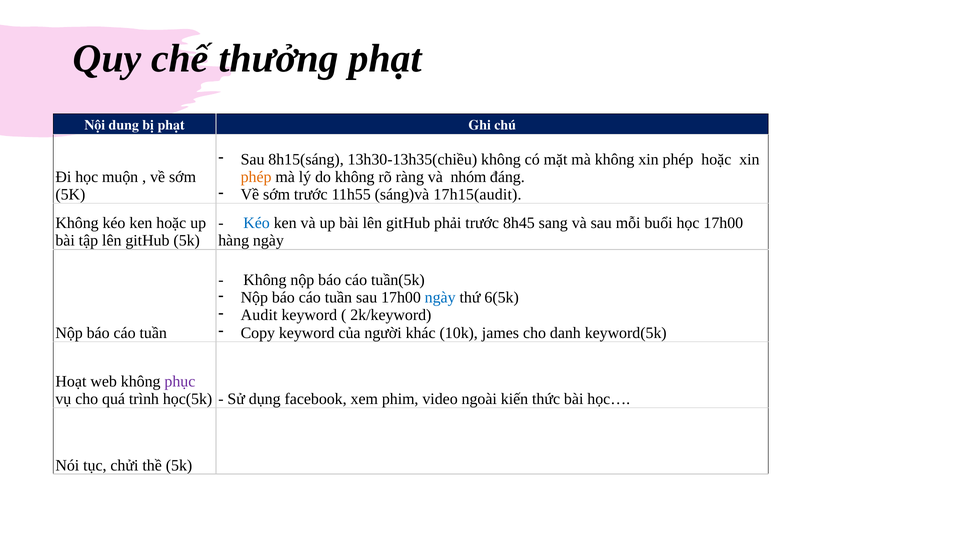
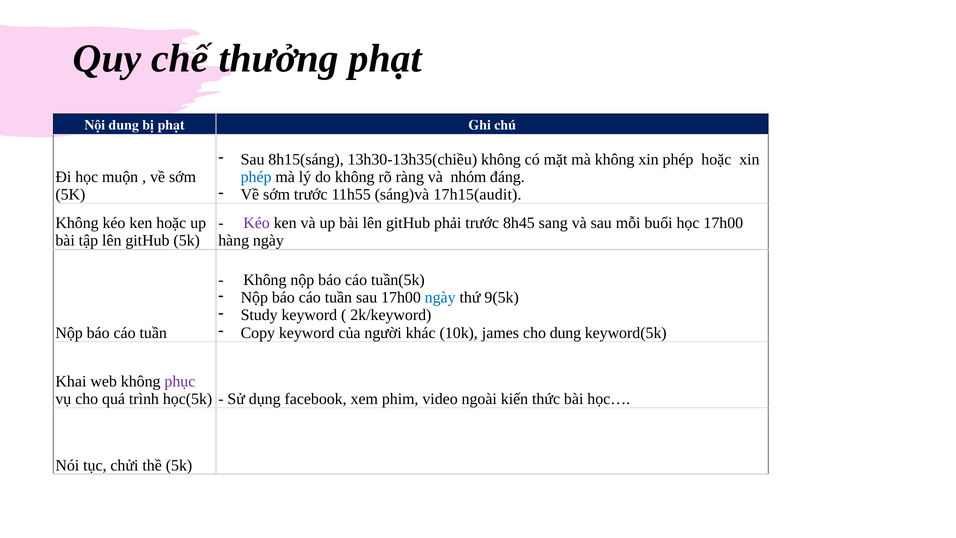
phép colour: orange -> blue (256, 177)
Kéo colour: blue -> purple (257, 223)
6(5k: 6(5k -> 9(5k (502, 297)
Audit: Audit -> Study (259, 315)
cho danh: danh -> dung (565, 333)
Hoạt: Hoạt -> Khai (71, 381)
